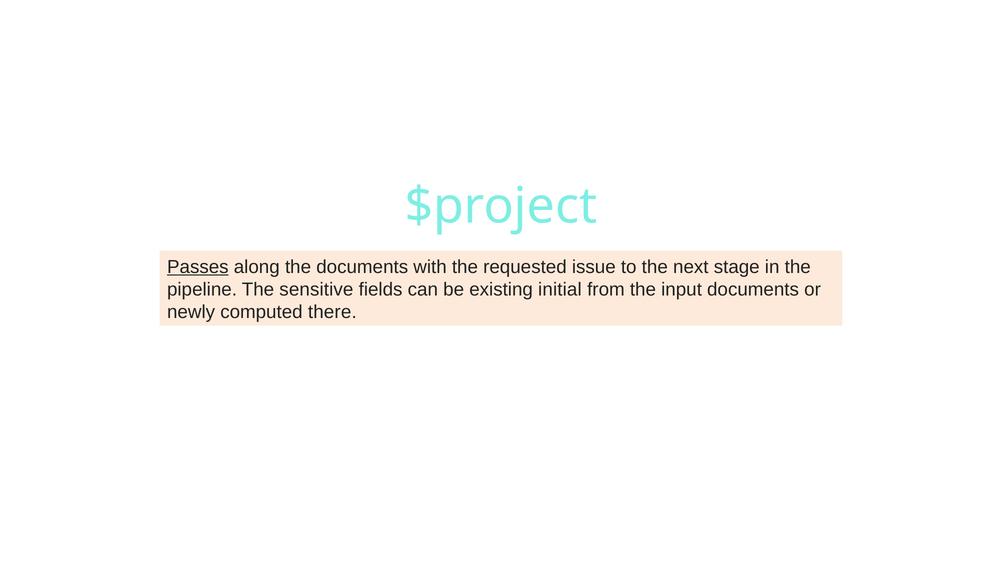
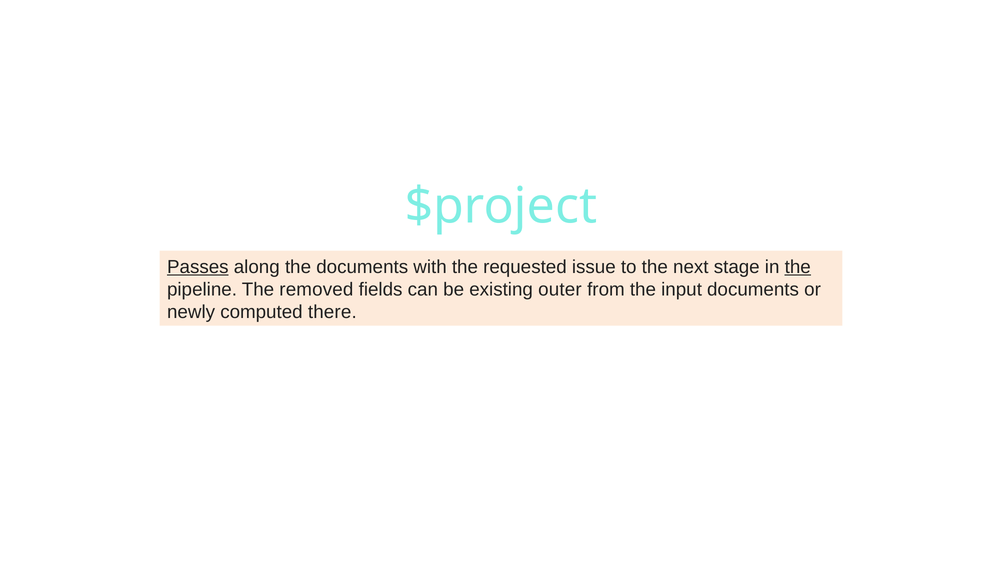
the underline: none -> present (798, 267)
sensitive: sensitive -> removed (316, 289)
initial: initial -> outer (560, 289)
